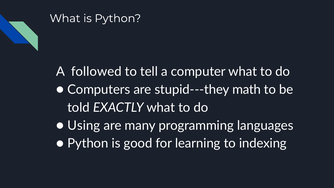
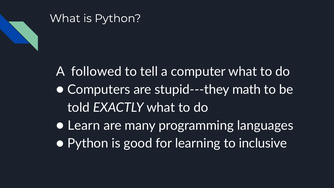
Using: Using -> Learn (84, 125)
indexing: indexing -> inclusive (263, 143)
